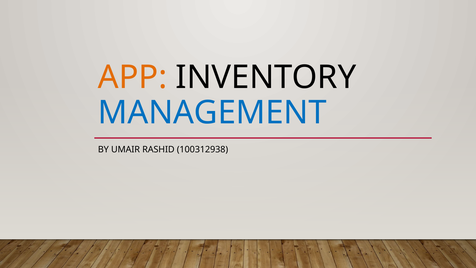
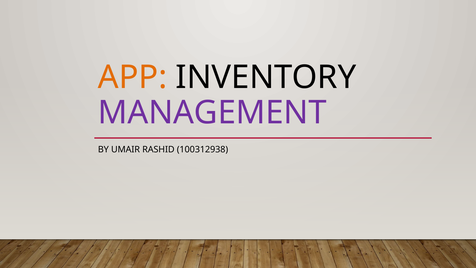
MANAGEMENT colour: blue -> purple (212, 113)
